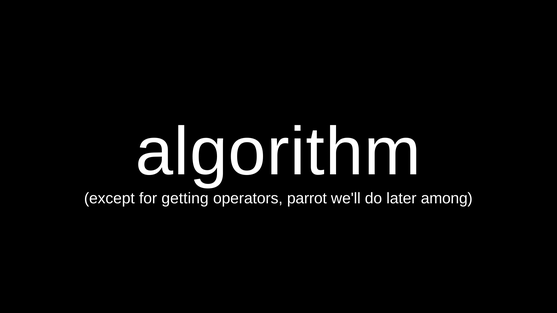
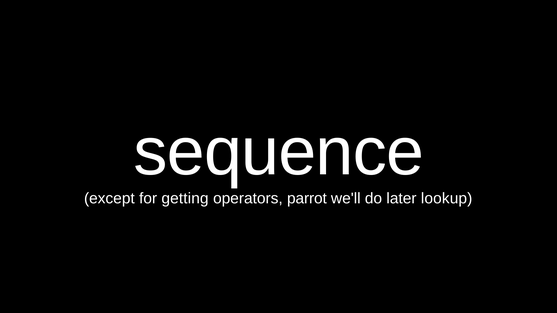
algorithm: algorithm -> sequence (279, 152)
among: among -> lookup (447, 199)
